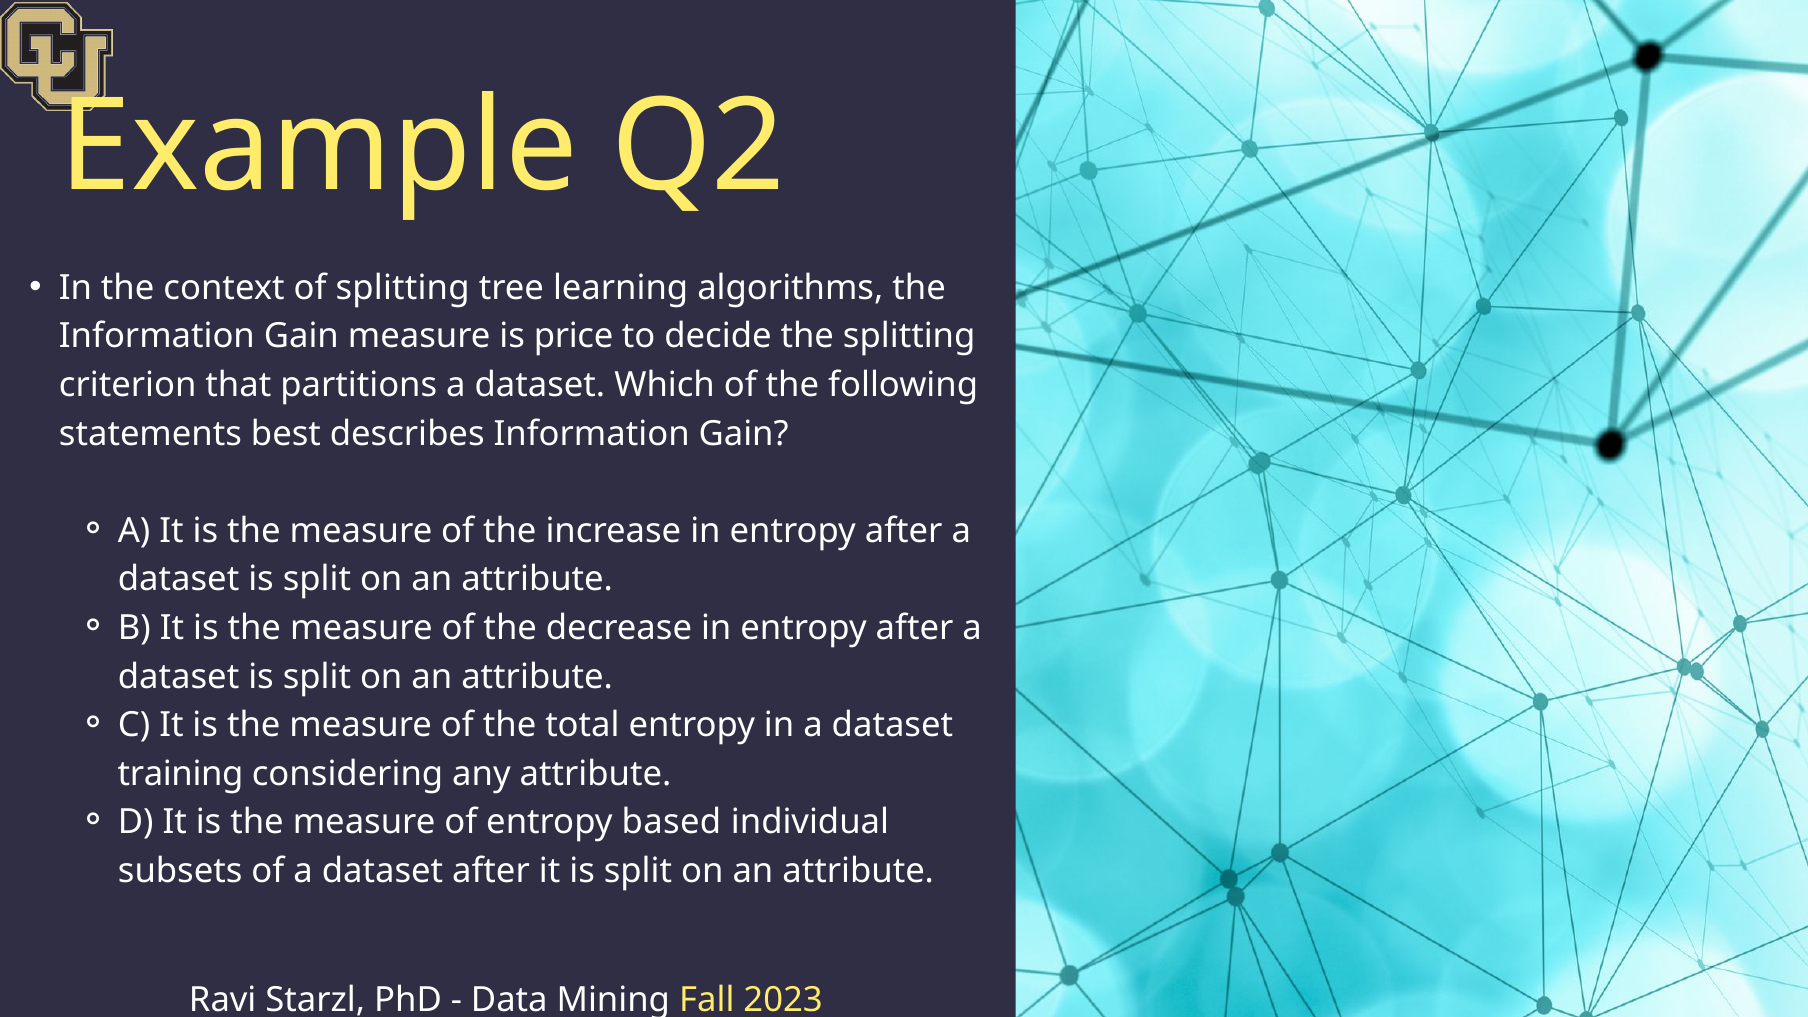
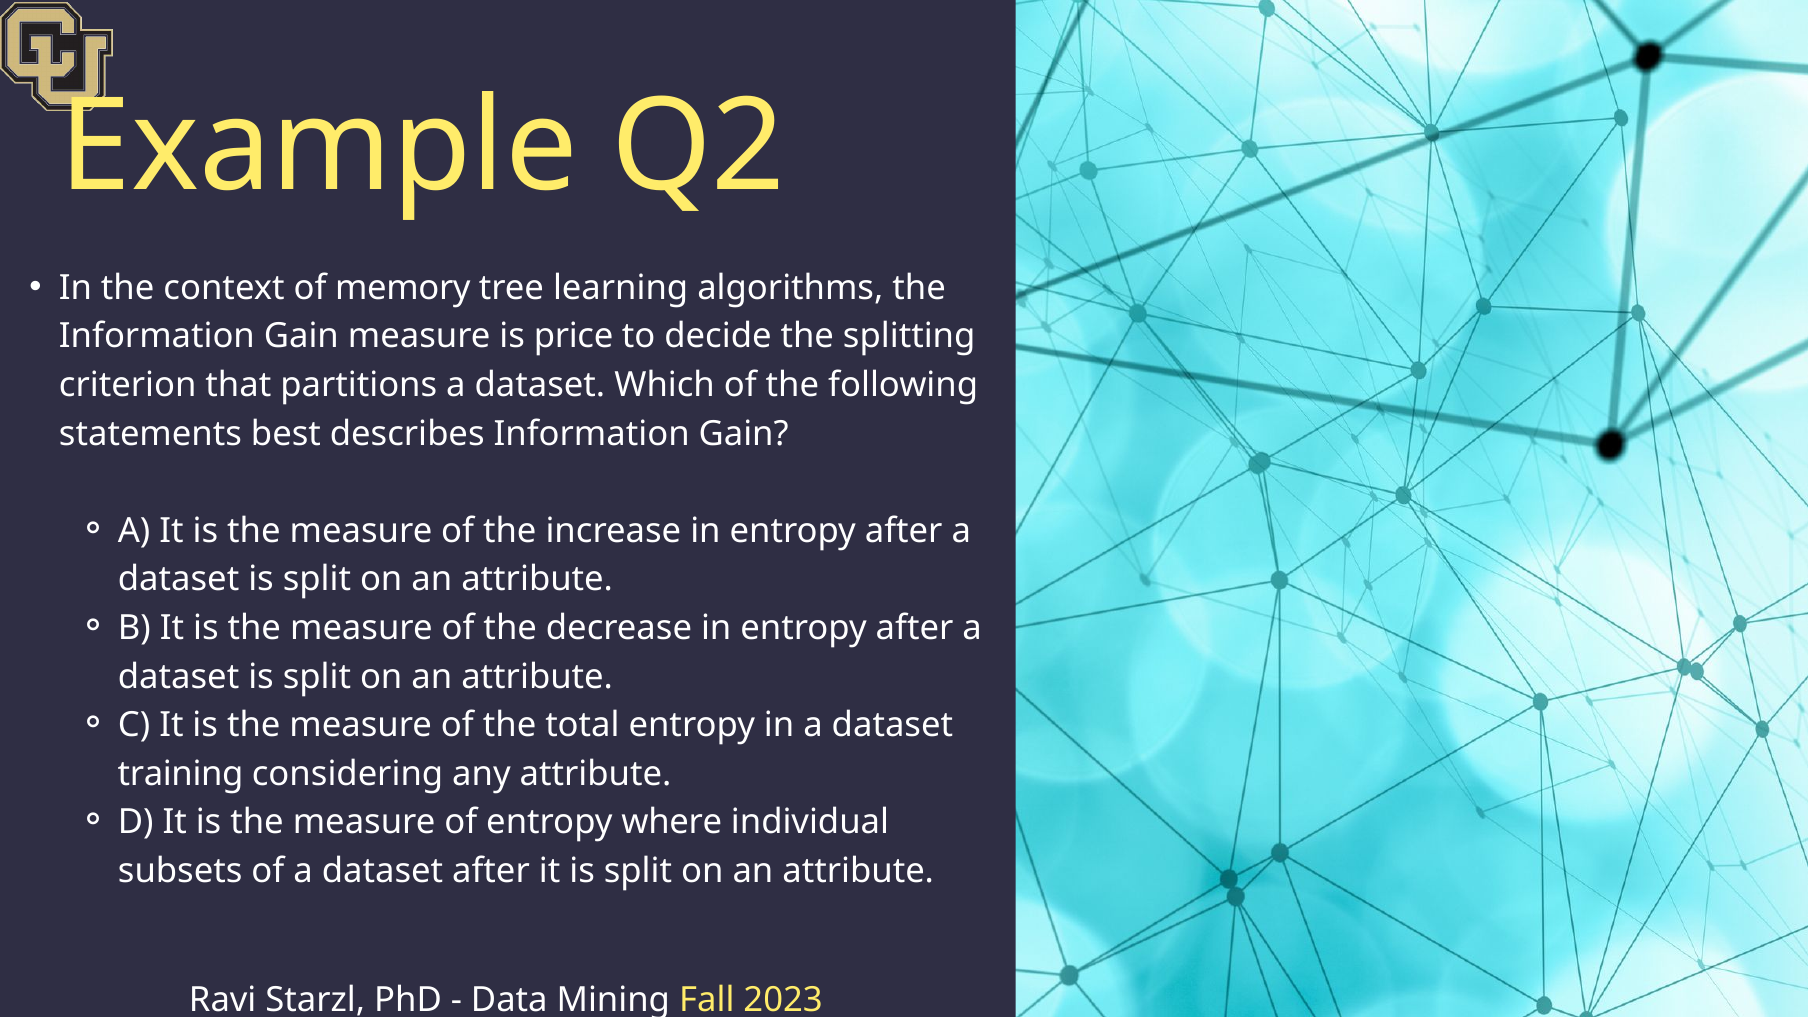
of splitting: splitting -> memory (403, 288)
based: based -> where (672, 822)
